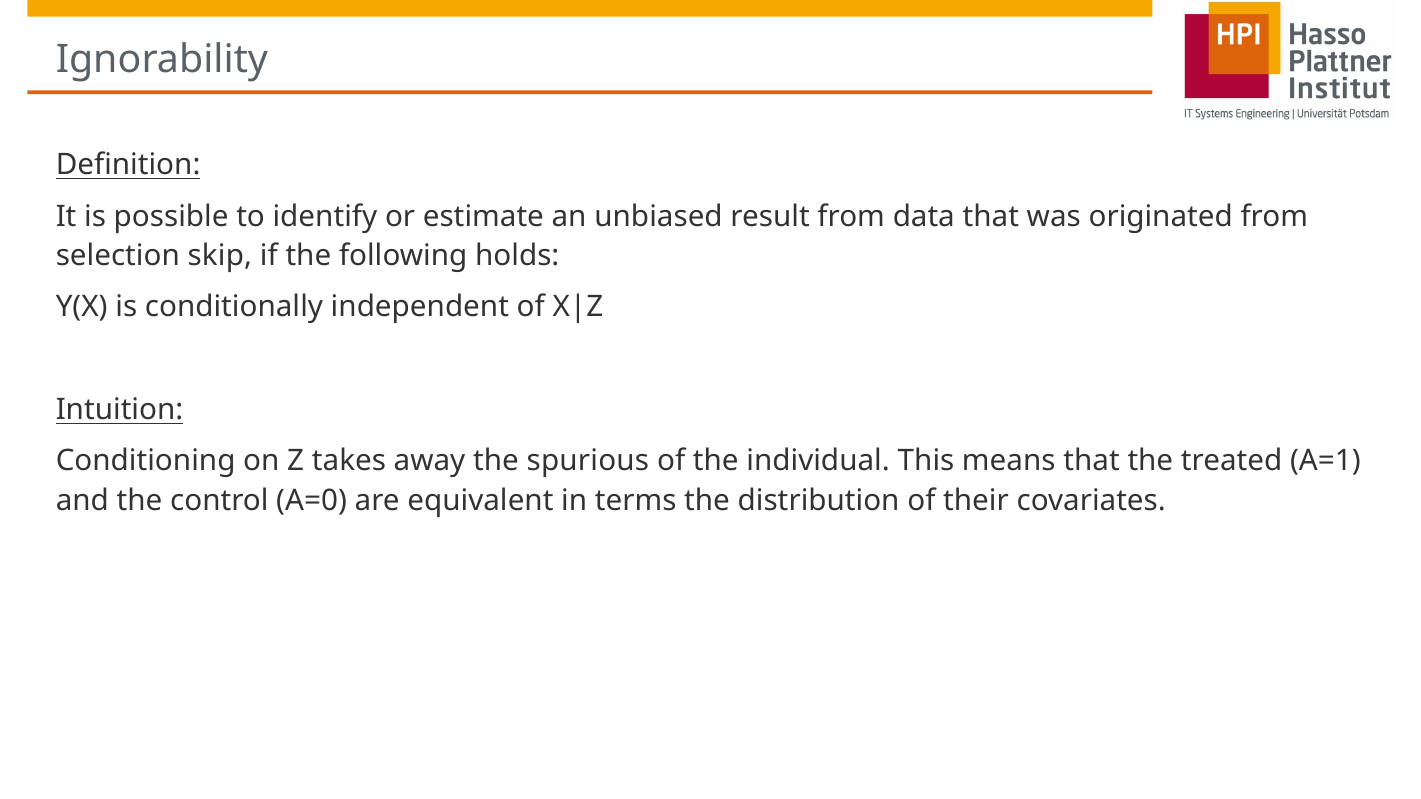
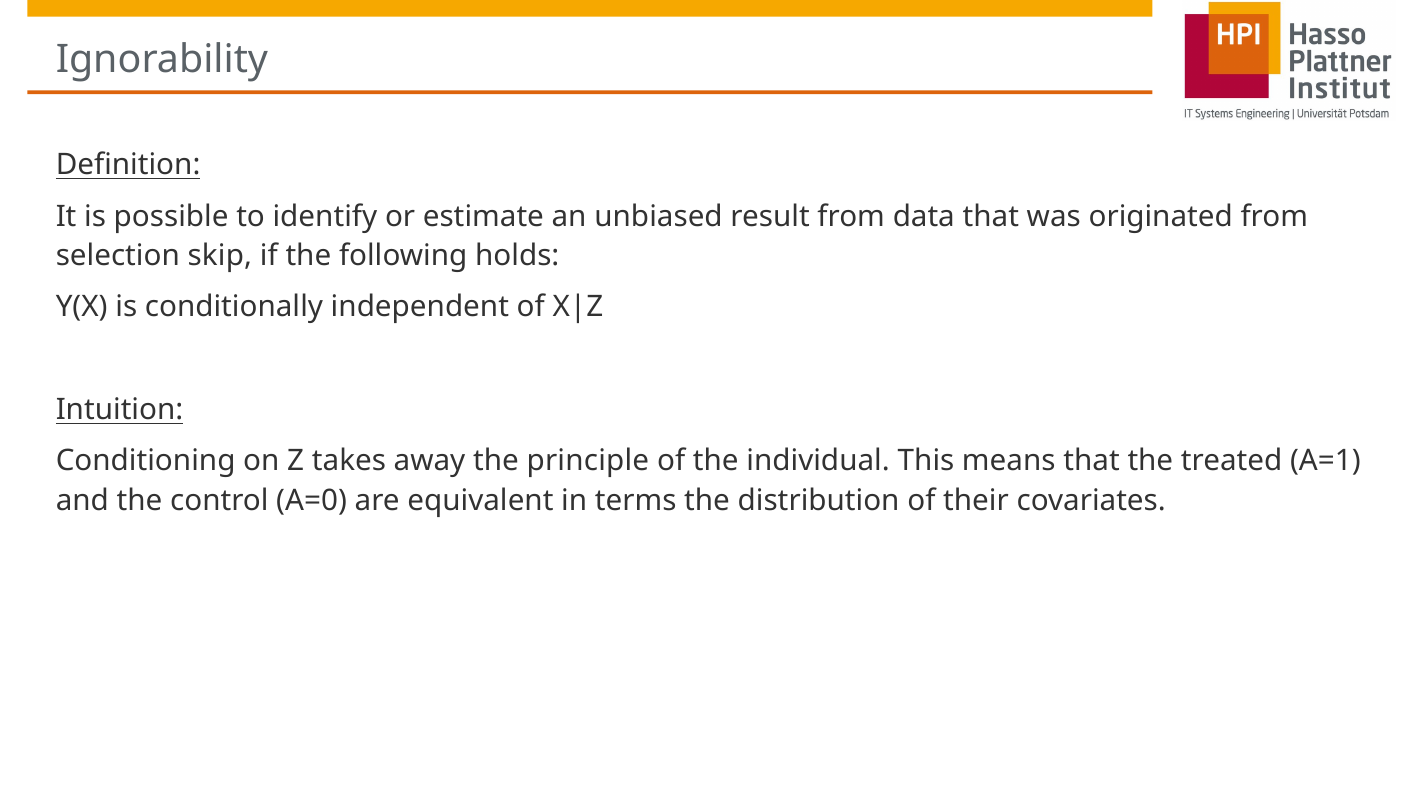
spurious: spurious -> principle (588, 461)
